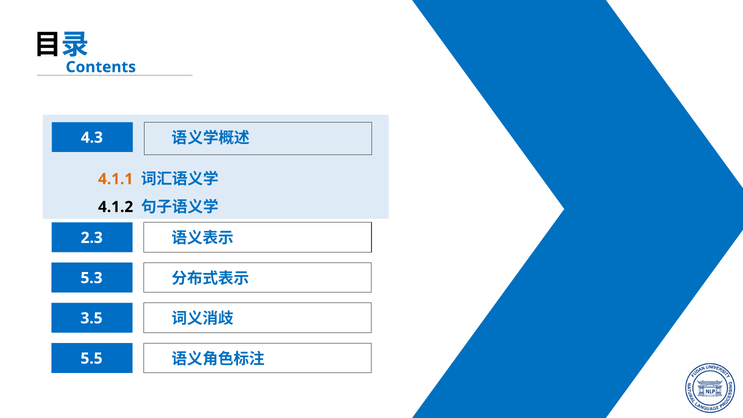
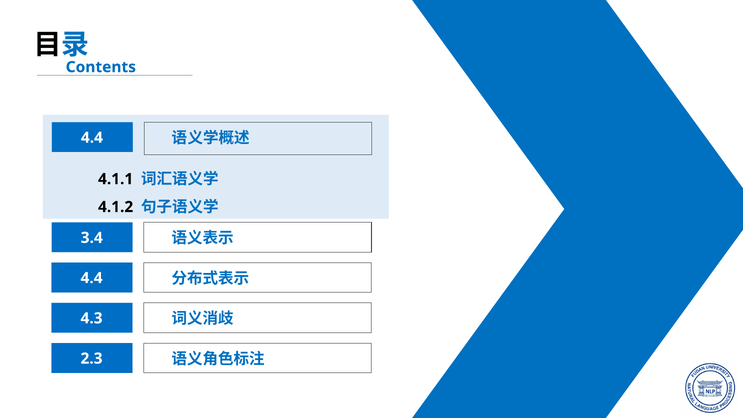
4.3: 4.3 -> 4.4 (92, 138)
4.1.1 colour: orange -> black (116, 179)
2.3: 2.3 -> 3.4 (92, 238)
5.3: 5.3 -> 4.4 (92, 278)
3.5: 3.5 -> 4.3 (92, 318)
5.5: 5.5 -> 2.3 (92, 358)
